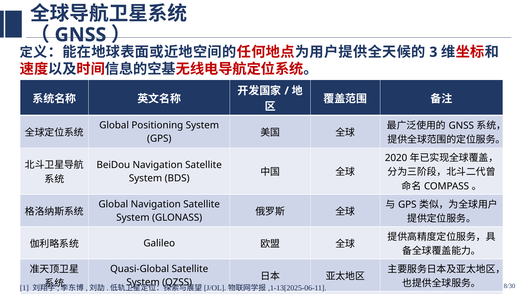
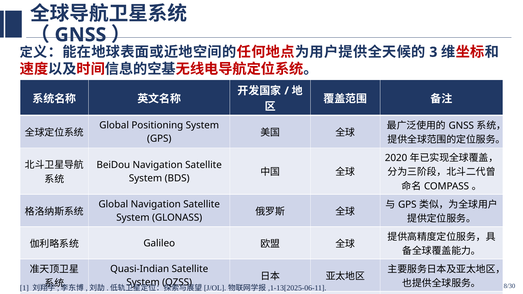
Quasi-Global: Quasi-Global -> Quasi-Indian (140, 269)
